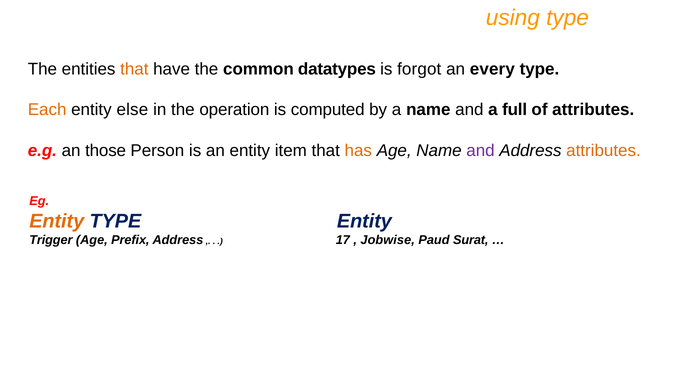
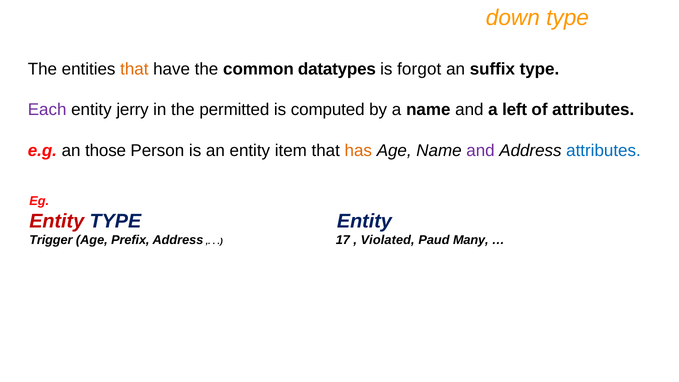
using: using -> down (513, 18)
every: every -> suffix (492, 69)
Each colour: orange -> purple (47, 110)
else: else -> jerry (133, 110)
operation: operation -> permitted (234, 110)
full: full -> left (515, 110)
attributes colour: orange -> blue (603, 151)
Entity colour: orange -> red (57, 221)
Jobwise: Jobwise -> Violated (388, 240)
Surat: Surat -> Many (471, 240)
